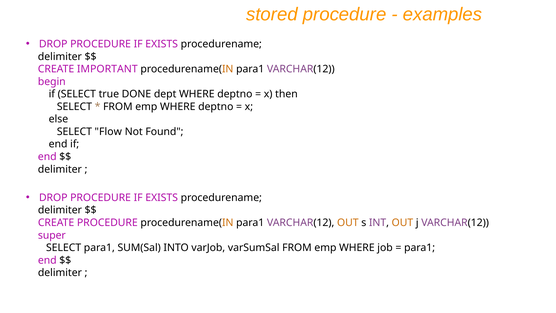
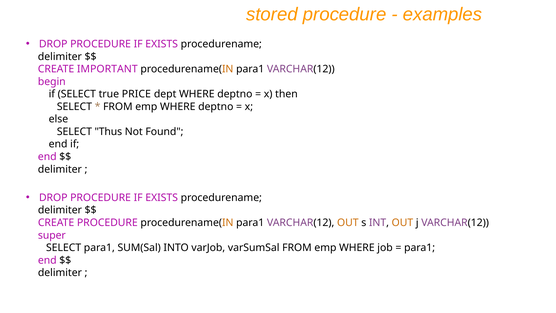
DONE: DONE -> PRICE (136, 94)
Flow: Flow -> Thus (108, 132)
